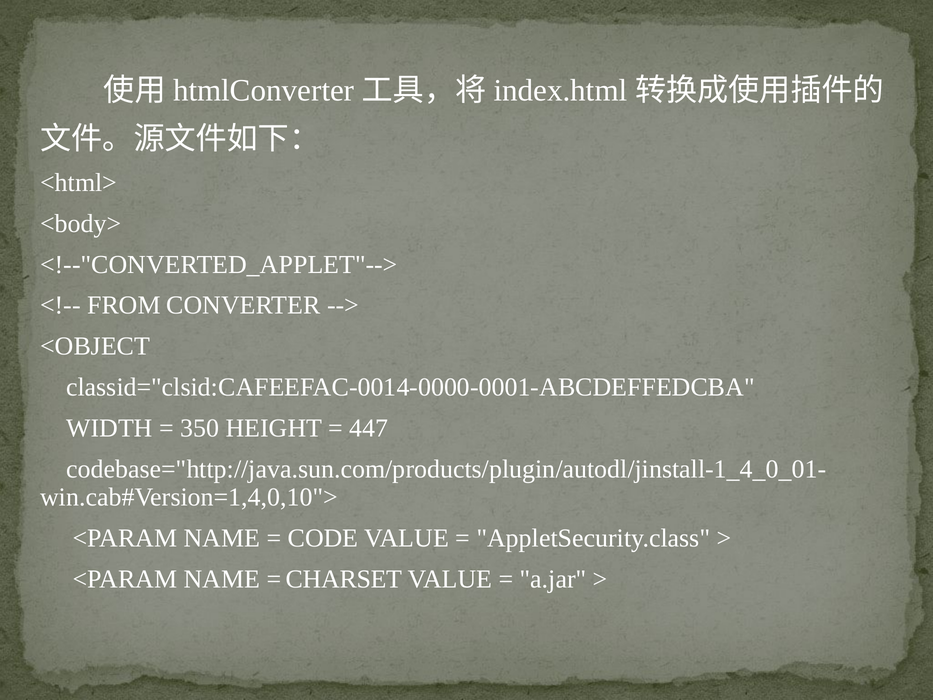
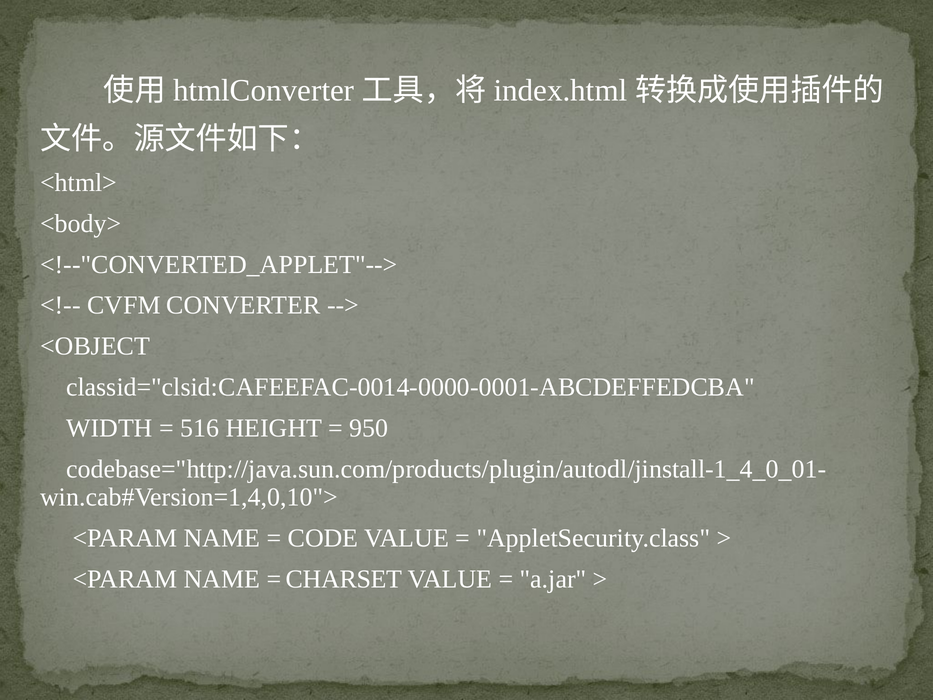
FROM: FROM -> CVFM (124, 305)
350: 350 -> 516 (200, 428)
447: 447 -> 950 (369, 428)
